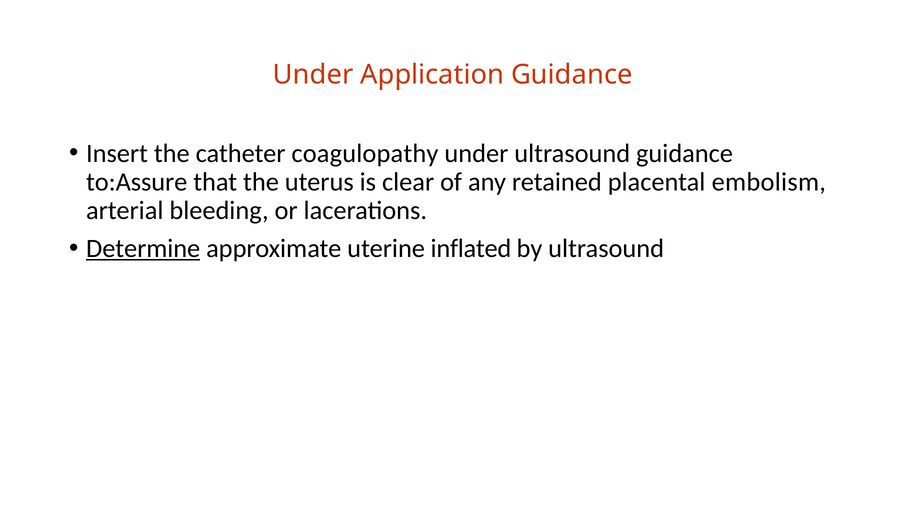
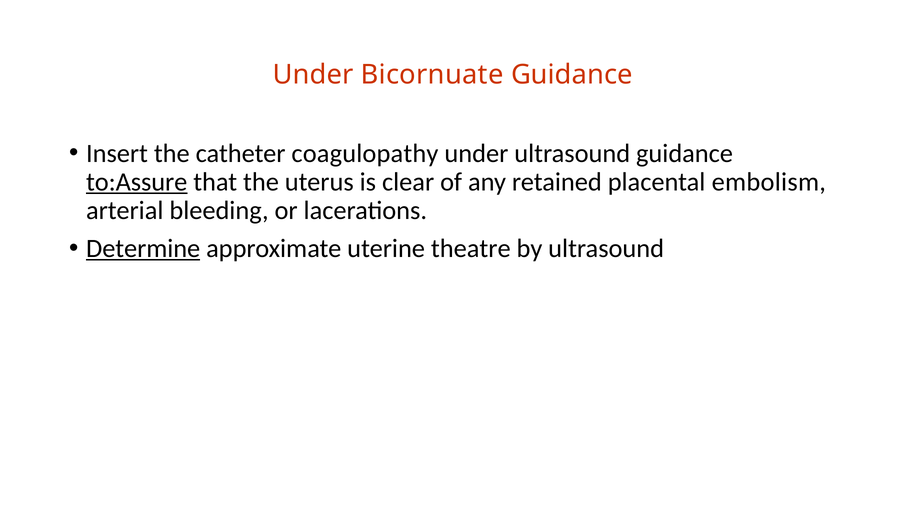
Application: Application -> Bicornuate (432, 75)
to:Assure underline: none -> present (137, 182)
inflated: inflated -> theatre (471, 248)
